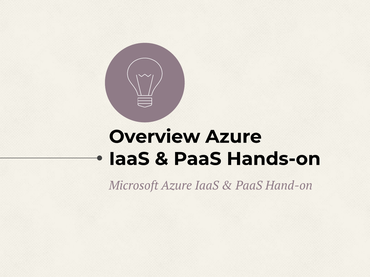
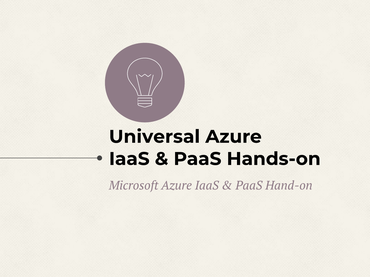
Overview: Overview -> Universal (154, 137)
